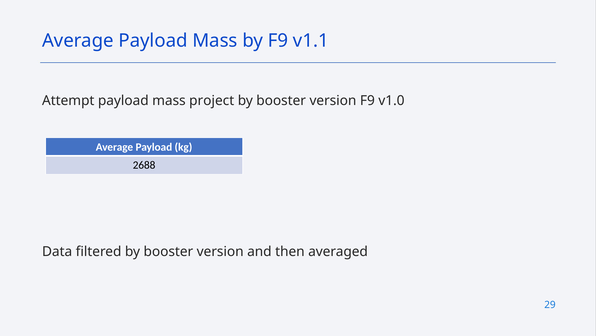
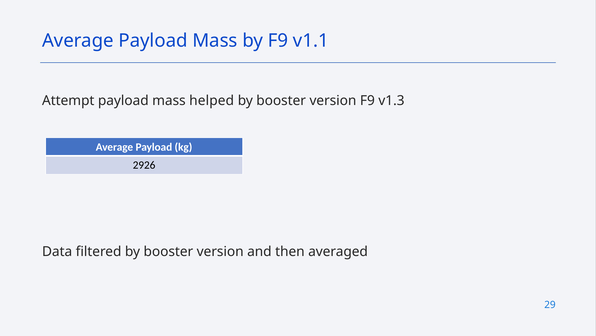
project: project -> helped (212, 101)
v1.0: v1.0 -> v1.3 (391, 101)
2688: 2688 -> 2926 (144, 165)
